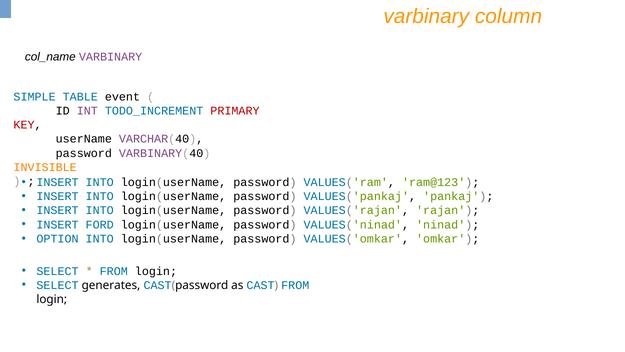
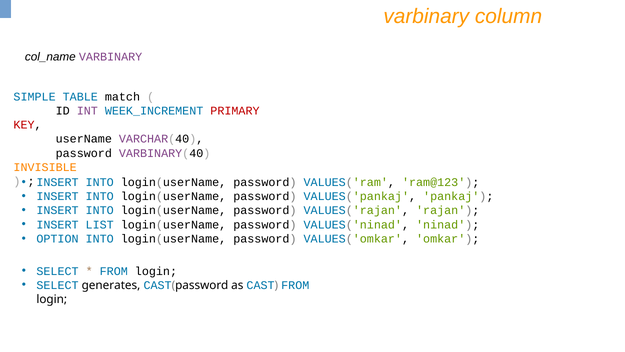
event: event -> match (122, 97)
TODO_INCREMENT: TODO_INCREMENT -> WEEK_INCREMENT (154, 111)
FORD: FORD -> LIST (100, 224)
